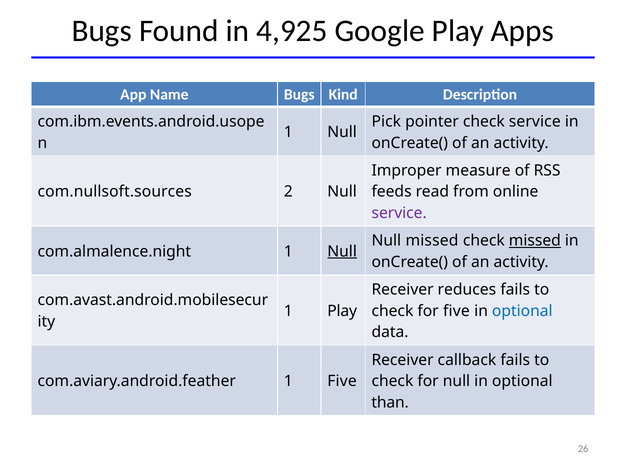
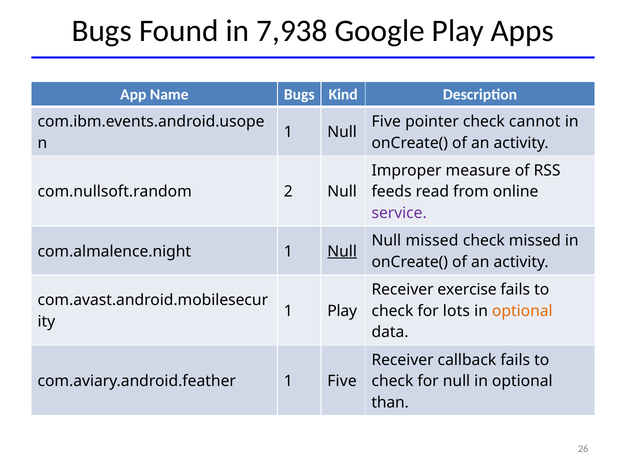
4,925: 4,925 -> 7,938 (292, 31)
Pick: Pick -> Five (386, 121)
check service: service -> cannot (535, 121)
com.nullsoft.sources: com.nullsoft.sources -> com.nullsoft.random (115, 192)
missed underline: present -> none (535, 240)
reduces: reduces -> exercise (467, 289)
for five: five -> lots (456, 311)
optional colour: blue -> orange (522, 311)
